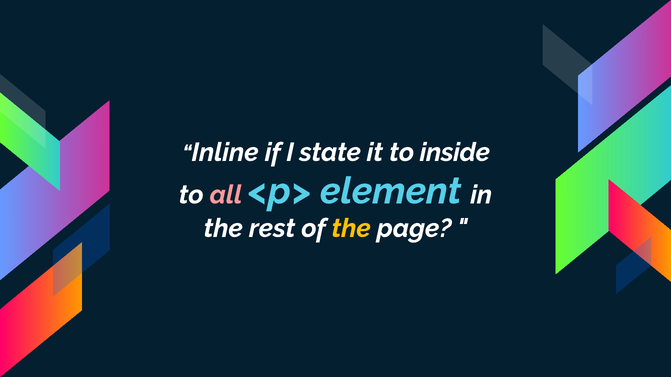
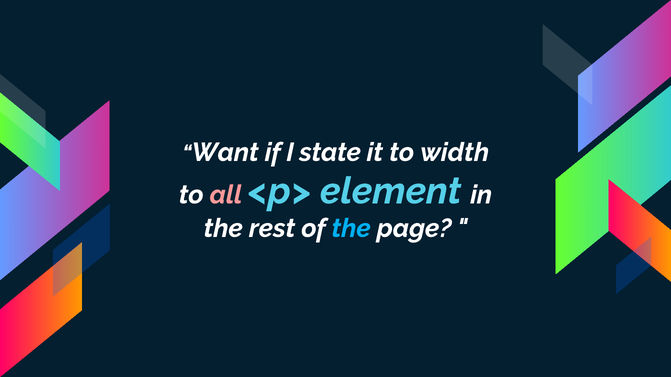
Inline: Inline -> Want (225, 153)
inside: inside -> width (455, 153)
the colour: yellow -> light blue (351, 229)
